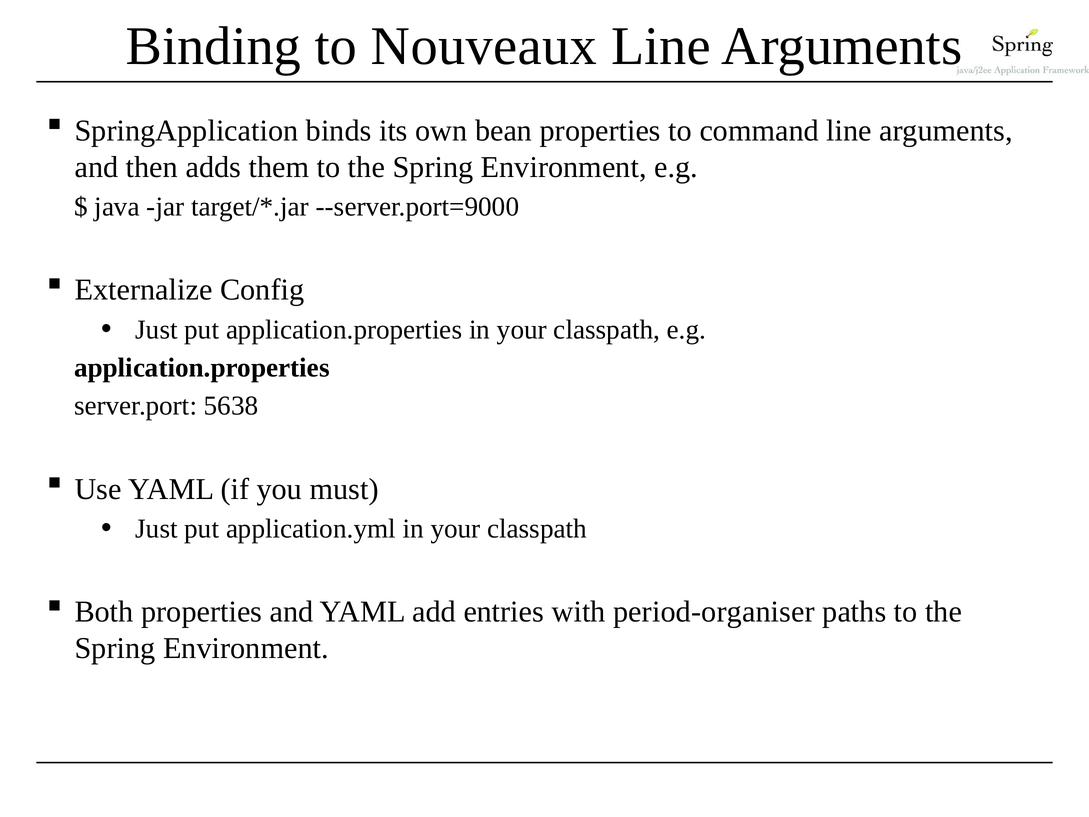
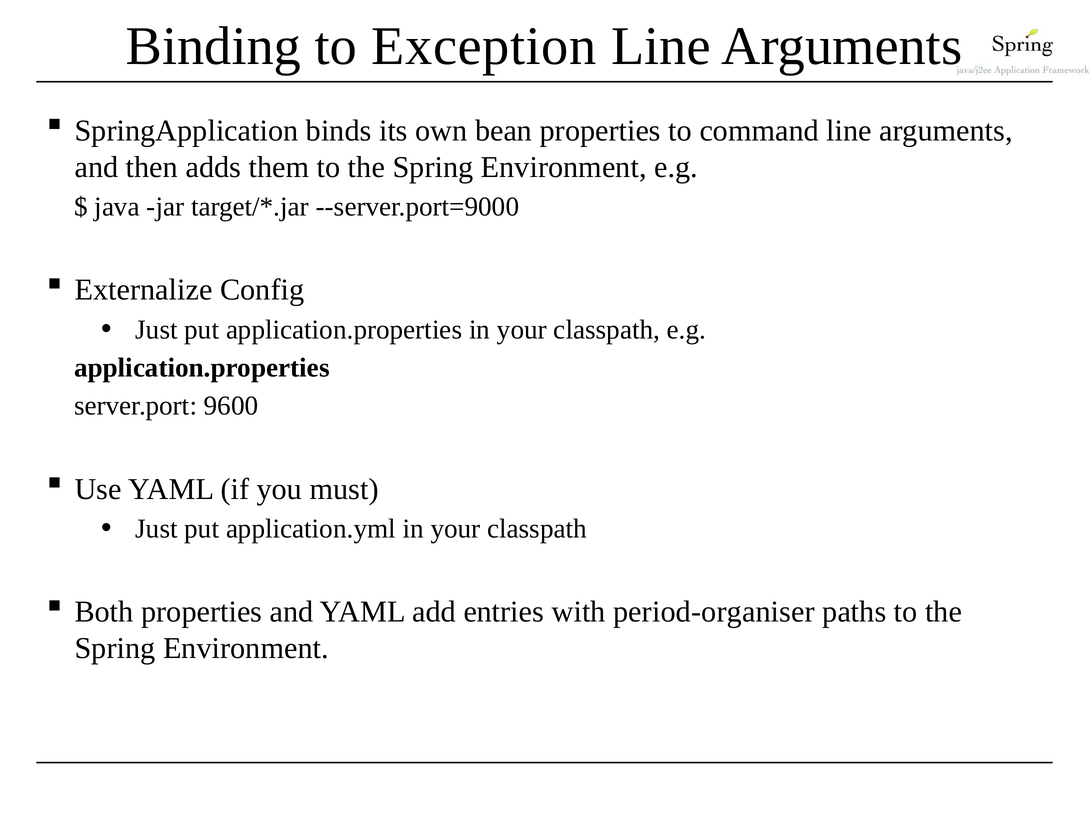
Nouveaux: Nouveaux -> Exception (484, 46)
5638: 5638 -> 9600 (231, 406)
